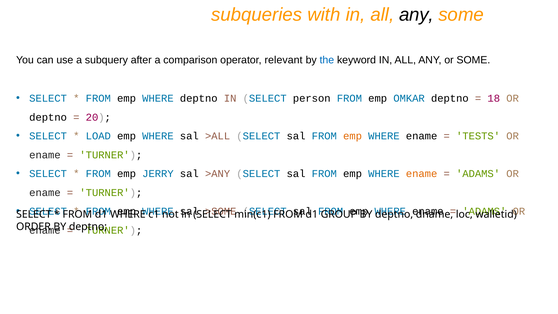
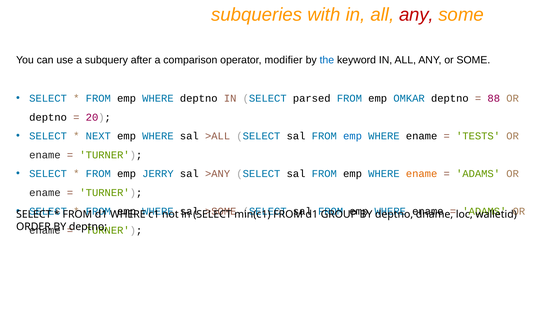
any colour: black -> red (416, 15)
relevant: relevant -> modifier (284, 60)
person: person -> parsed (312, 98)
18: 18 -> 88 (494, 98)
LOAD: LOAD -> NEXT (98, 136)
emp colour: orange -> blue (353, 136)
